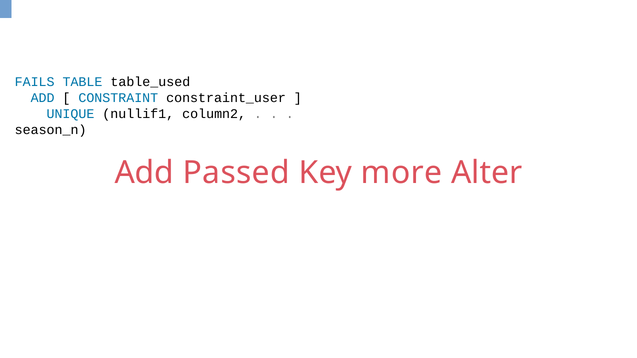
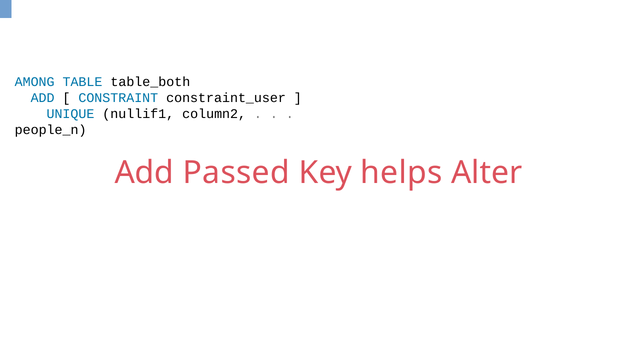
FAILS: FAILS -> AMONG (35, 82)
table_used: table_used -> table_both (150, 82)
season_n: season_n -> people_n (51, 130)
more: more -> helps (401, 173)
